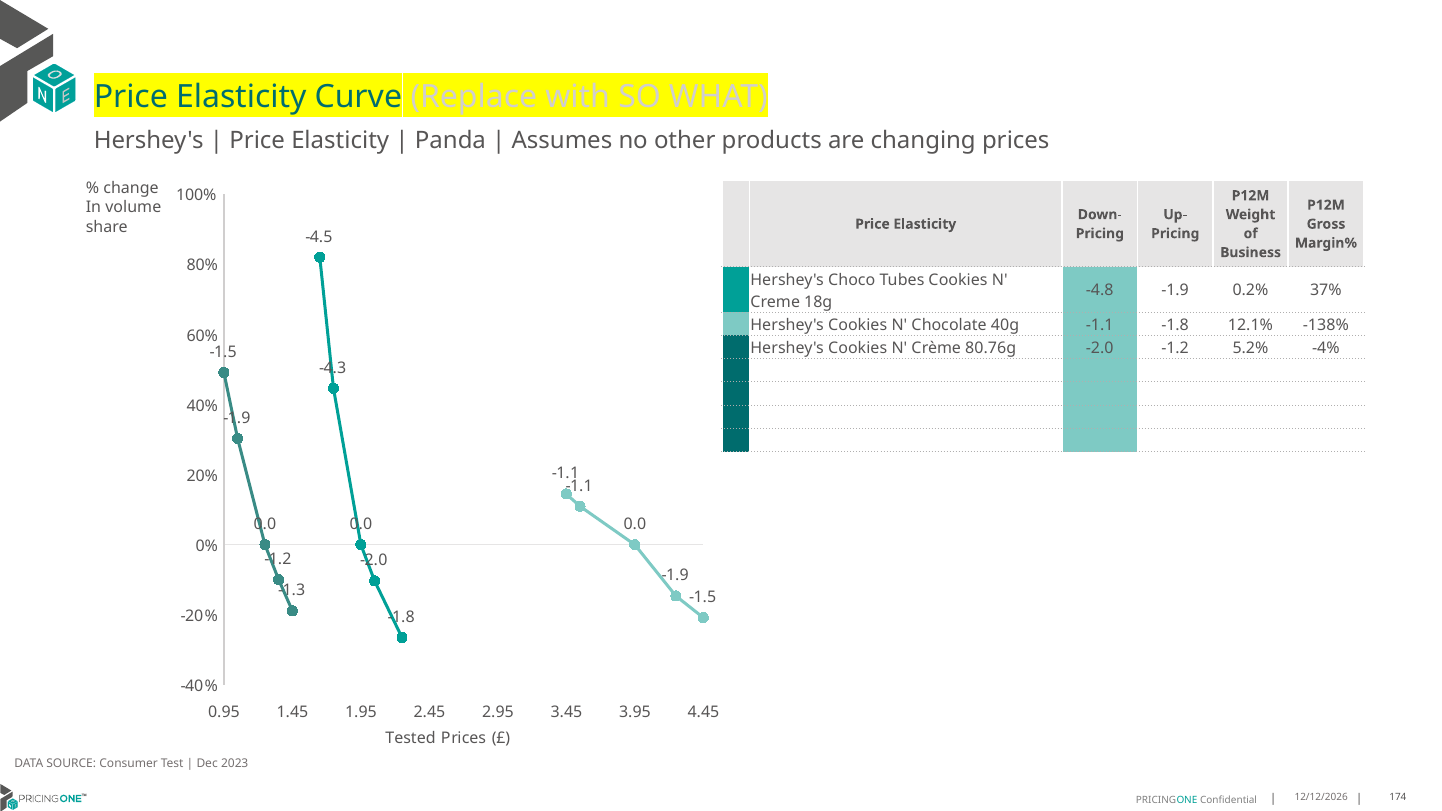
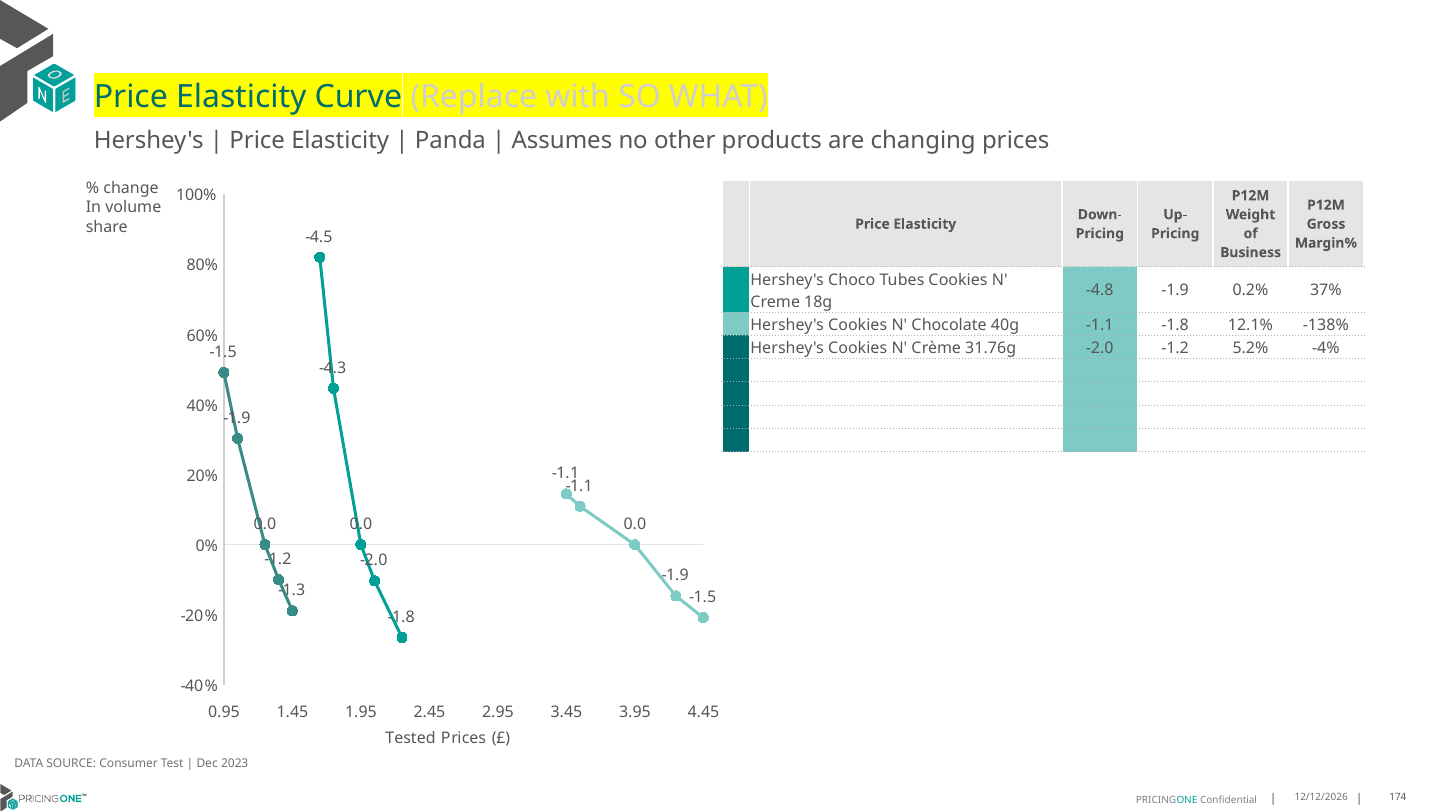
80.76g: 80.76g -> 31.76g (991, 349)
